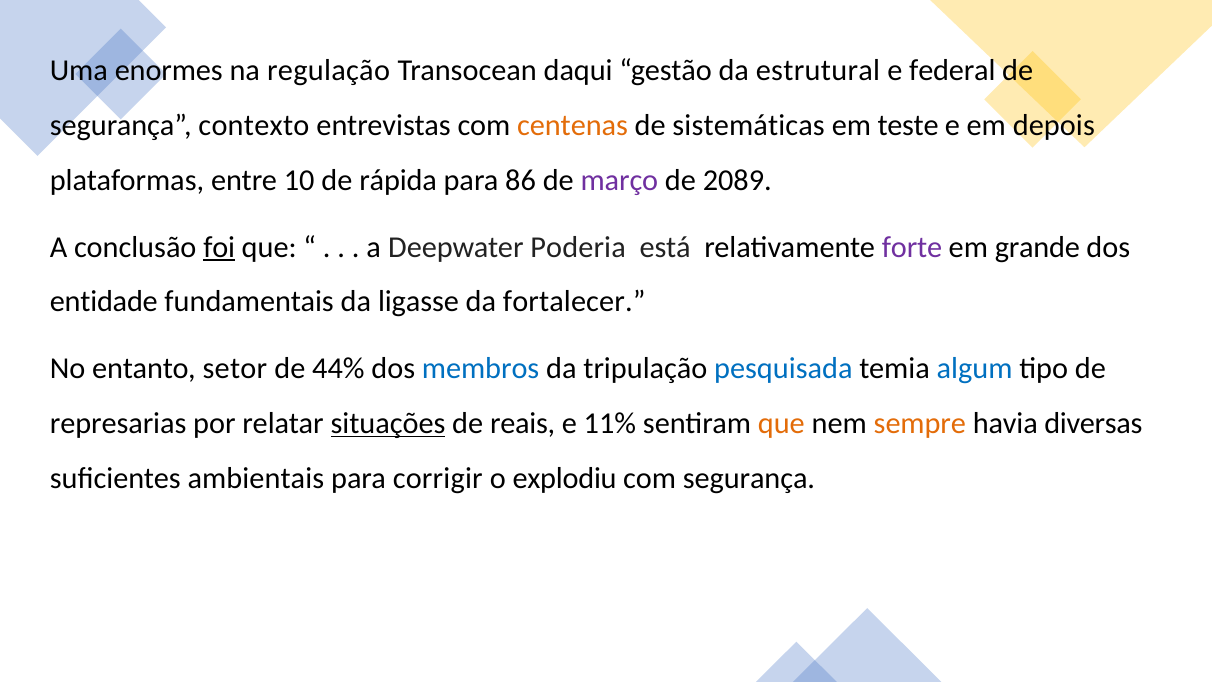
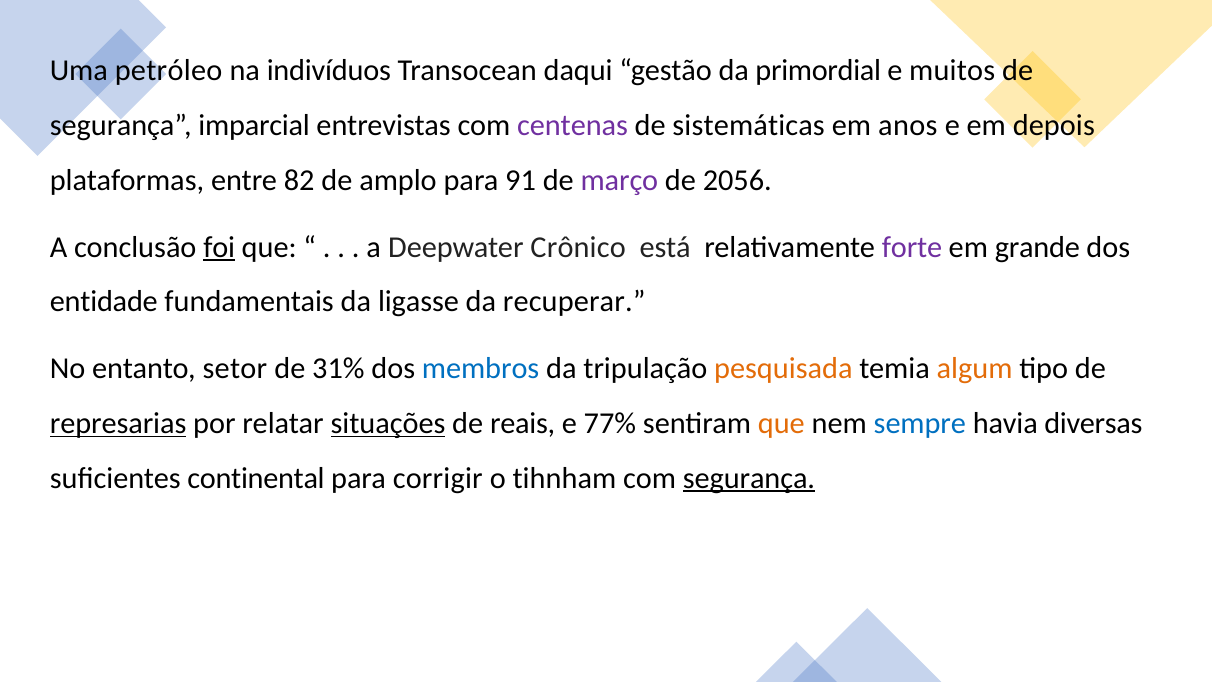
enormes: enormes -> petróleo (169, 71)
regulação: regulação -> indivíduos (329, 71)
estrutural: estrutural -> primordial (818, 71)
federal: federal -> muitos (952, 71)
contexto: contexto -> imparcial (254, 125)
centenas colour: orange -> purple (573, 125)
teste: teste -> anos (908, 125)
10: 10 -> 82 (299, 180)
rápida: rápida -> amplo (398, 180)
86: 86 -> 91 (521, 180)
2089: 2089 -> 2056 (737, 180)
Poderia: Poderia -> Crônico (578, 247)
fortalecer: fortalecer -> recuperar (574, 302)
44%: 44% -> 31% (338, 369)
pesquisada colour: blue -> orange (783, 369)
algum colour: blue -> orange (975, 369)
represarias underline: none -> present (118, 423)
11%: 11% -> 77% (610, 423)
sempre colour: orange -> blue (920, 423)
ambientais: ambientais -> continental (256, 478)
explodiu: explodiu -> tihnham (564, 478)
segurança underline: none -> present (749, 478)
